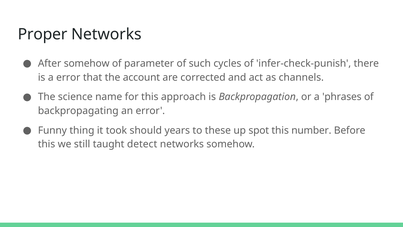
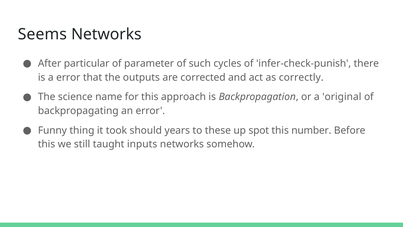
Proper: Proper -> Seems (42, 34)
After somehow: somehow -> particular (87, 63)
account: account -> outputs (141, 77)
channels: channels -> correctly (301, 77)
phrases: phrases -> original (342, 97)
detect: detect -> inputs (142, 144)
